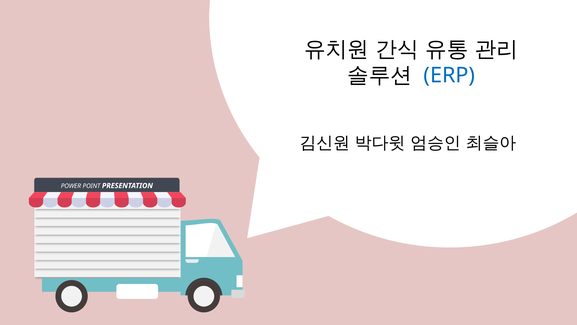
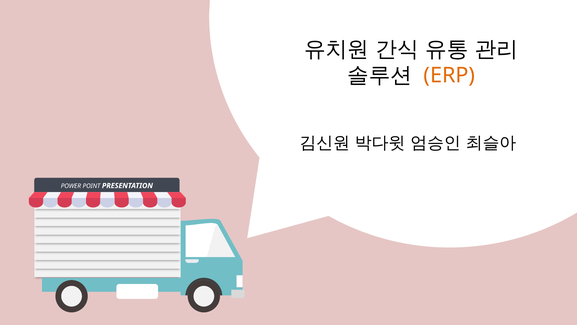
ERP colour: blue -> orange (449, 75)
